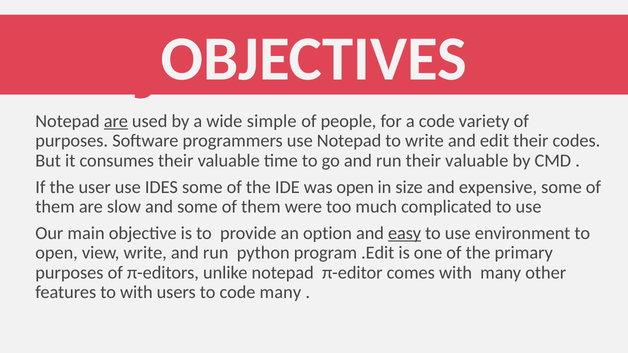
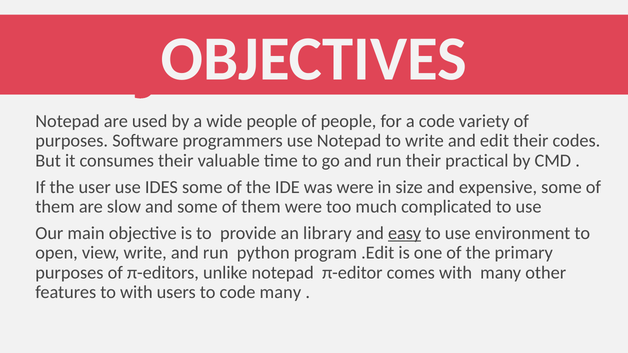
are underline: present -> none (116, 121)
wide simple: simple -> people (272, 121)
run their valuable: valuable -> practical (477, 161)
was open: open -> were (355, 187)
option: option -> library (327, 233)
